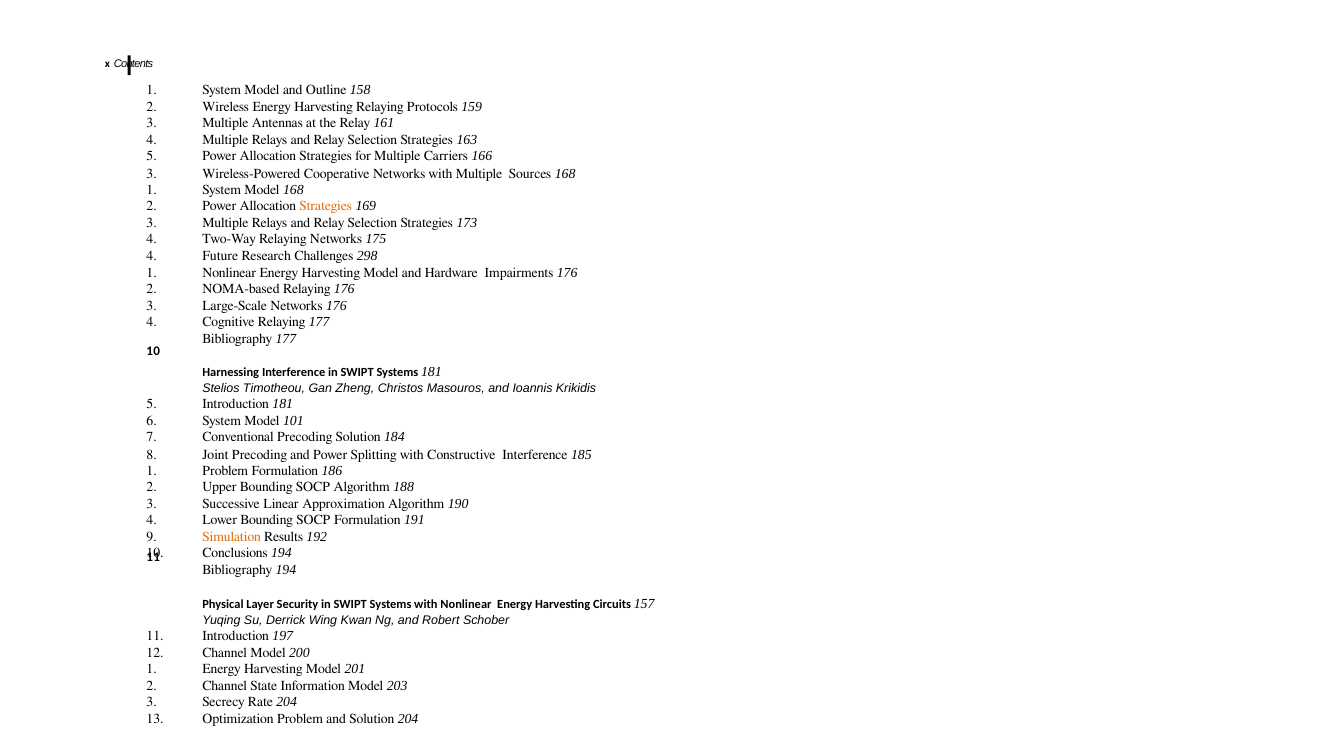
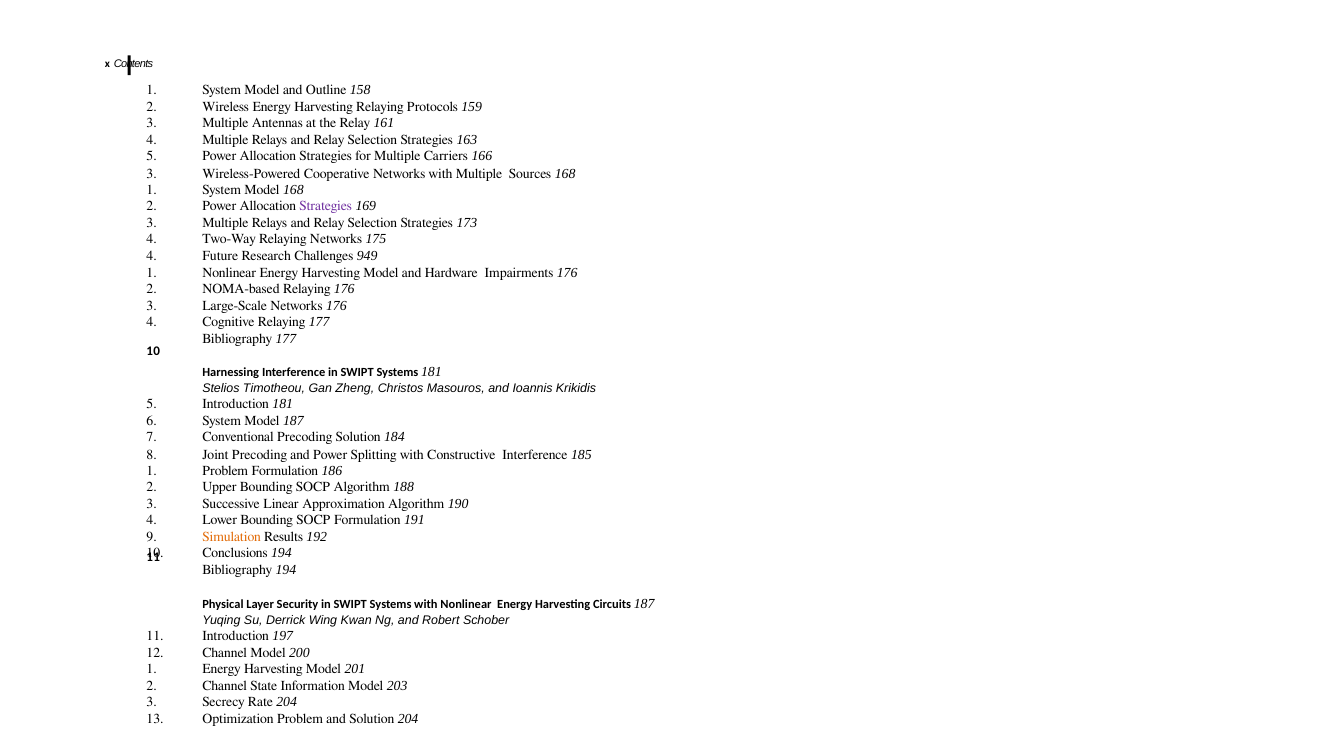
Strategies colour: orange -> purple (326, 206)
298: 298 -> 949 (367, 256)
Model 101: 101 -> 187 (293, 421)
Circuits 157: 157 -> 187 (644, 604)
